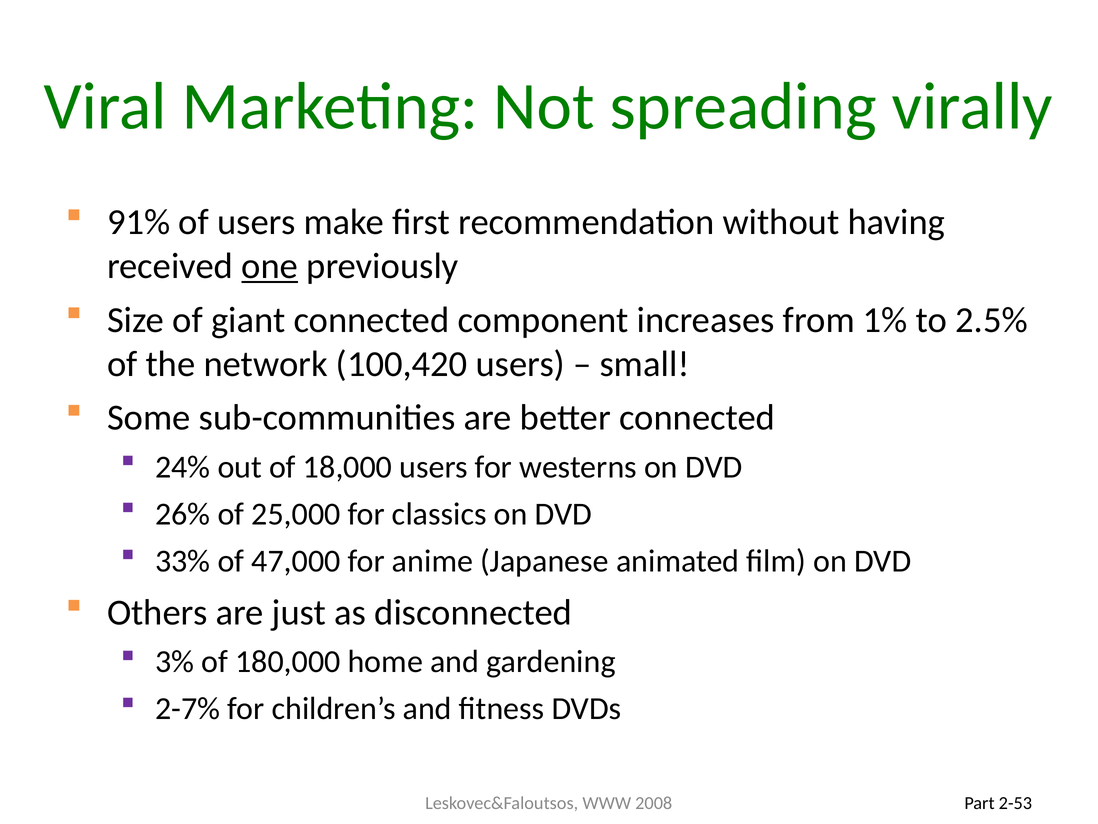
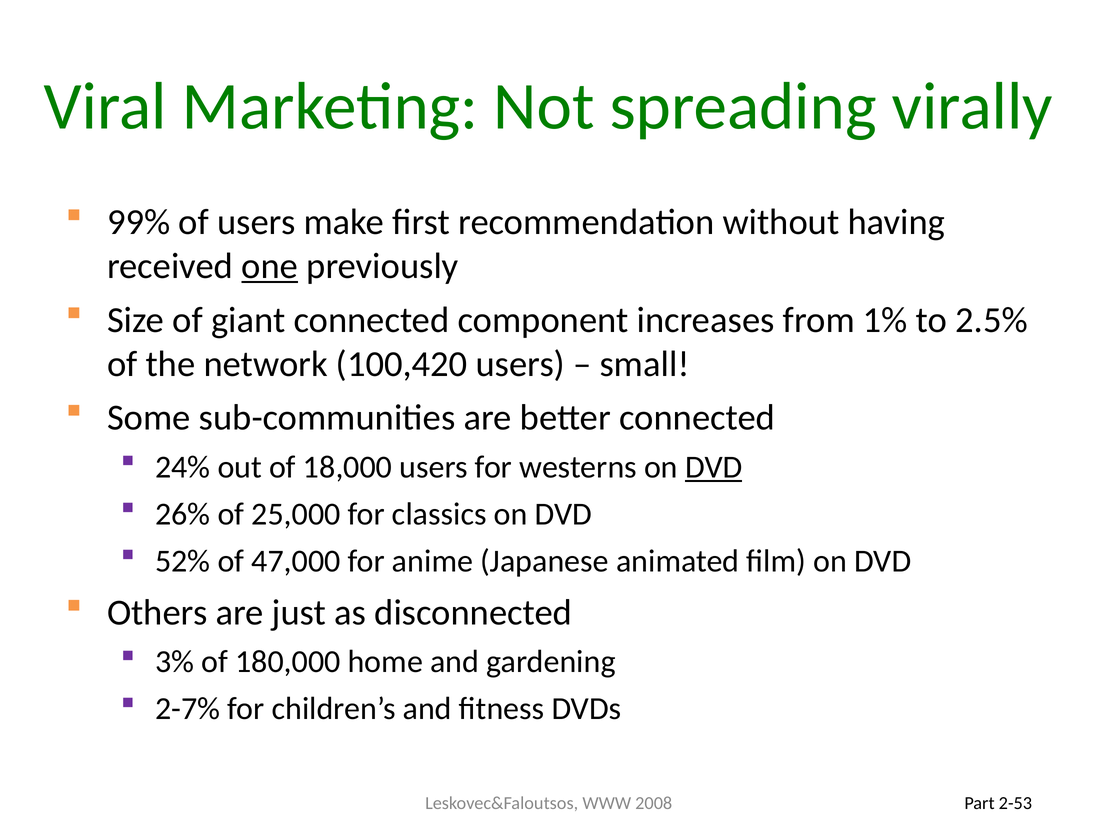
91%: 91% -> 99% (139, 222)
DVD underline: none -> present (714, 467)
33%: 33% -> 52% (183, 561)
